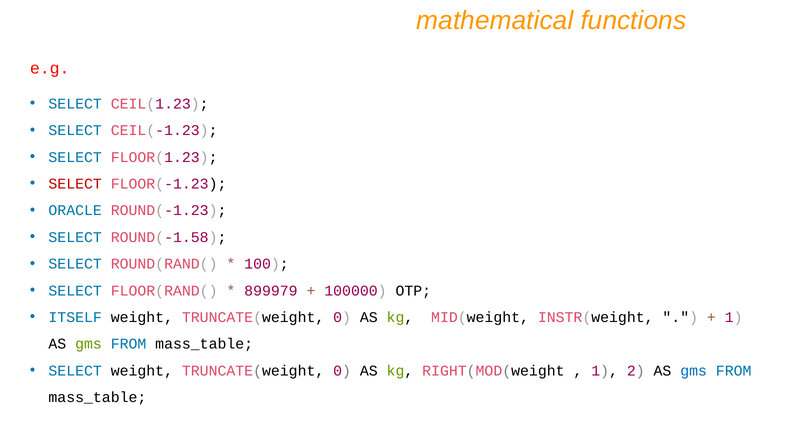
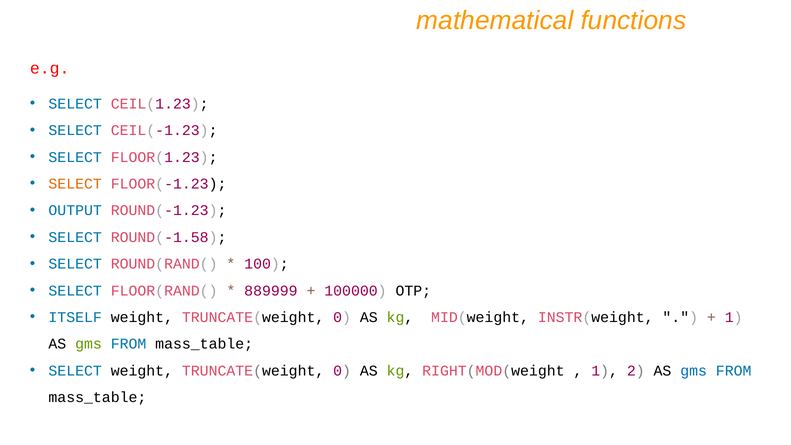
SELECT colour: red -> orange (75, 184)
ORACLE: ORACLE -> OUTPUT (75, 210)
899979: 899979 -> 889999 (271, 291)
